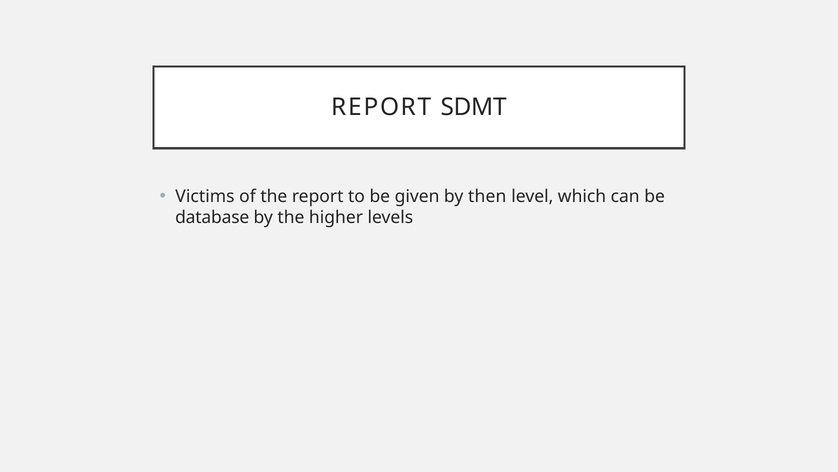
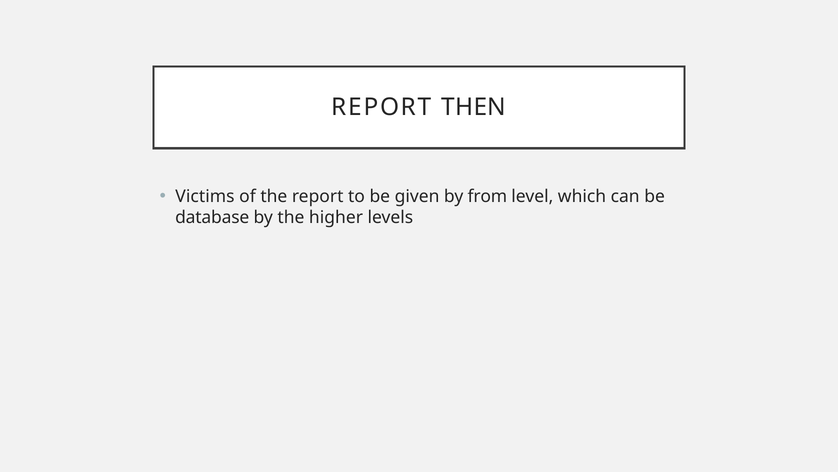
SDMT: SDMT -> THEN (474, 107)
then: then -> from (487, 196)
